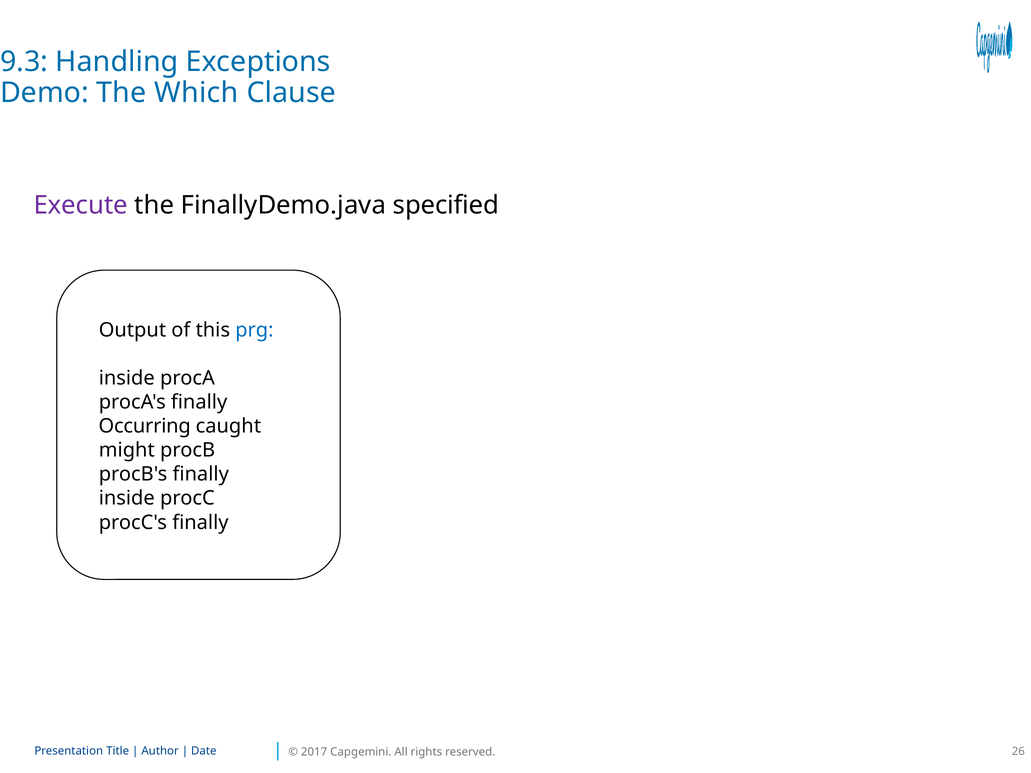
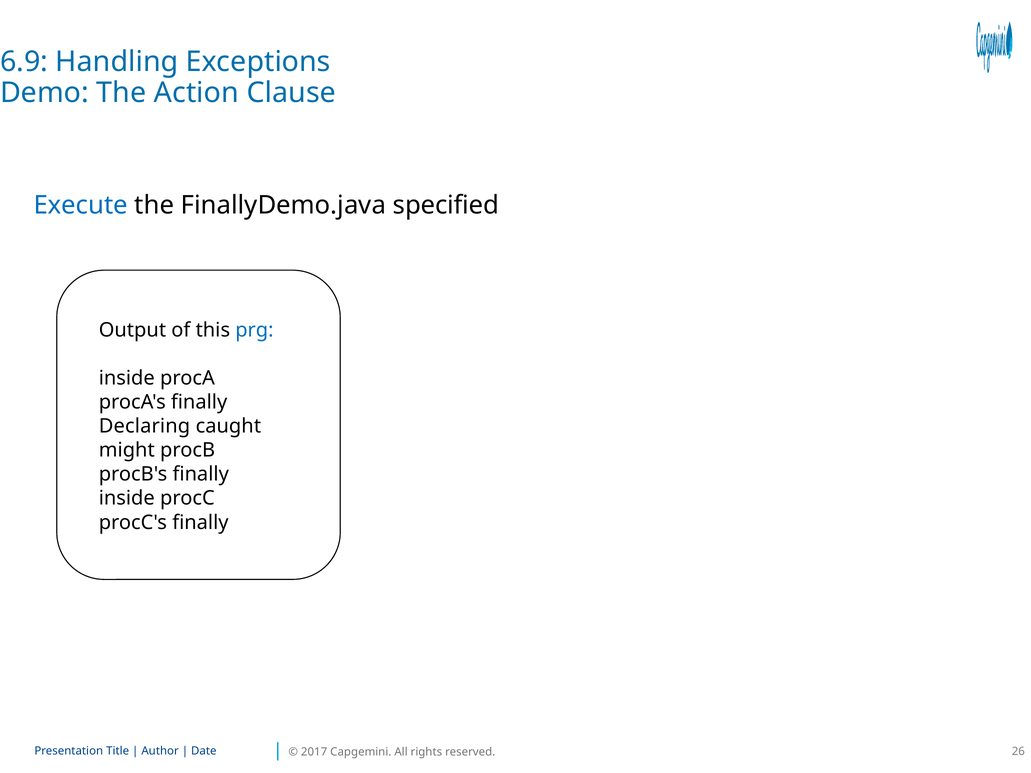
9.3: 9.3 -> 6.9 (24, 62)
Which: Which -> Action (196, 93)
Execute colour: purple -> blue (81, 205)
Occurring: Occurring -> Declaring (144, 426)
